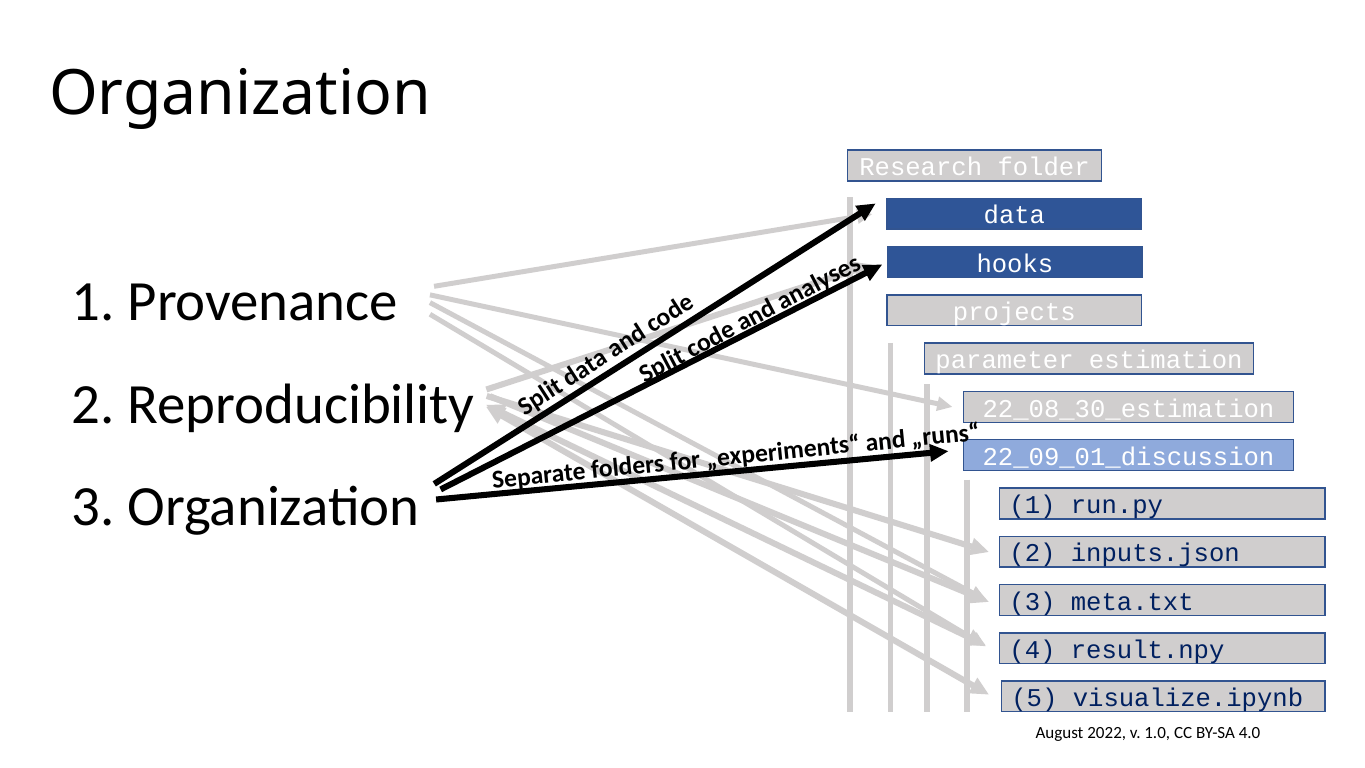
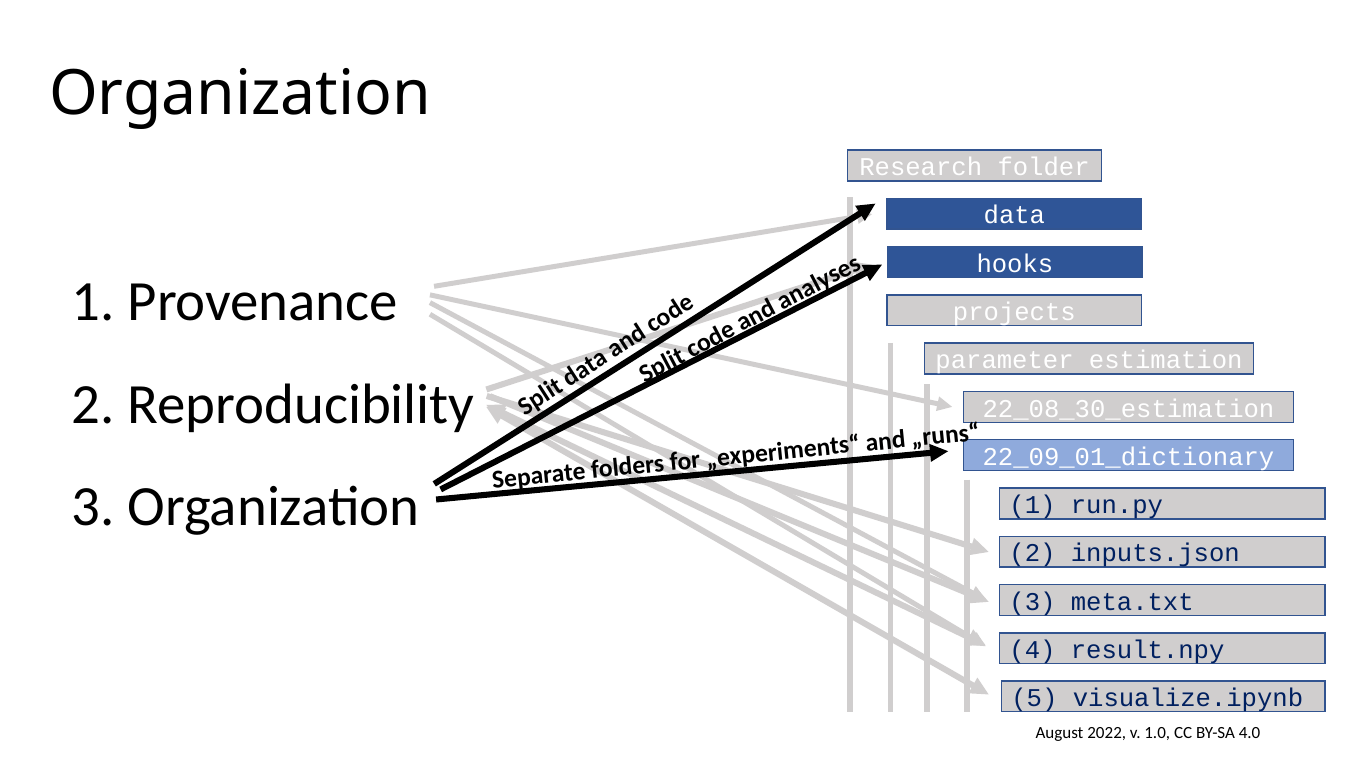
22_09_01_discussion: 22_09_01_discussion -> 22_09_01_dictionary (1128, 457)
